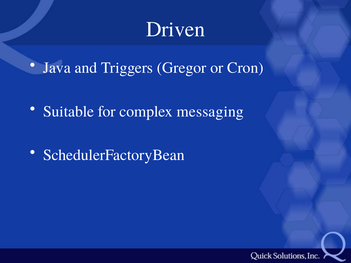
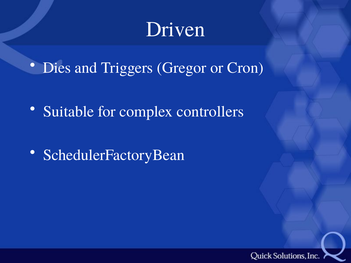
Java: Java -> Dies (57, 68)
messaging: messaging -> controllers (210, 112)
